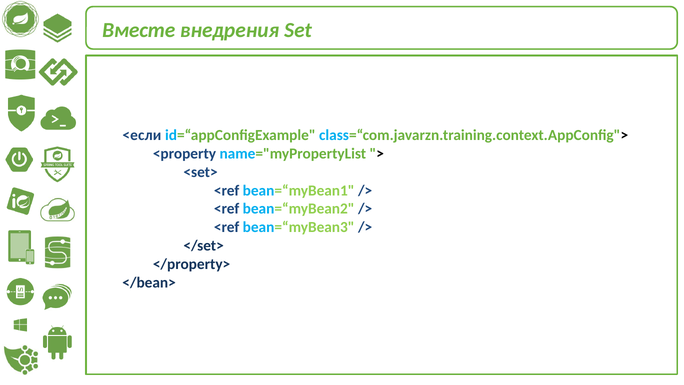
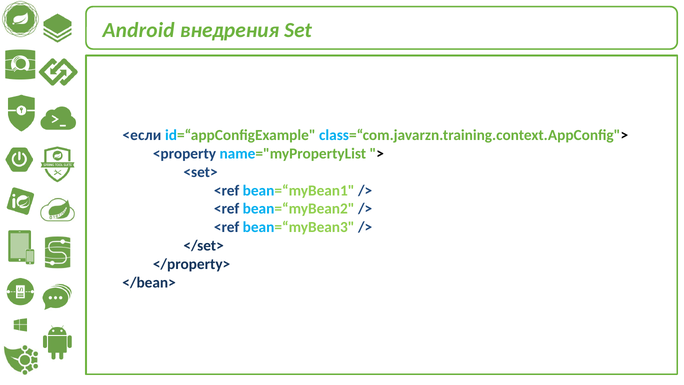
Вместе: Вместе -> Android (139, 30)
